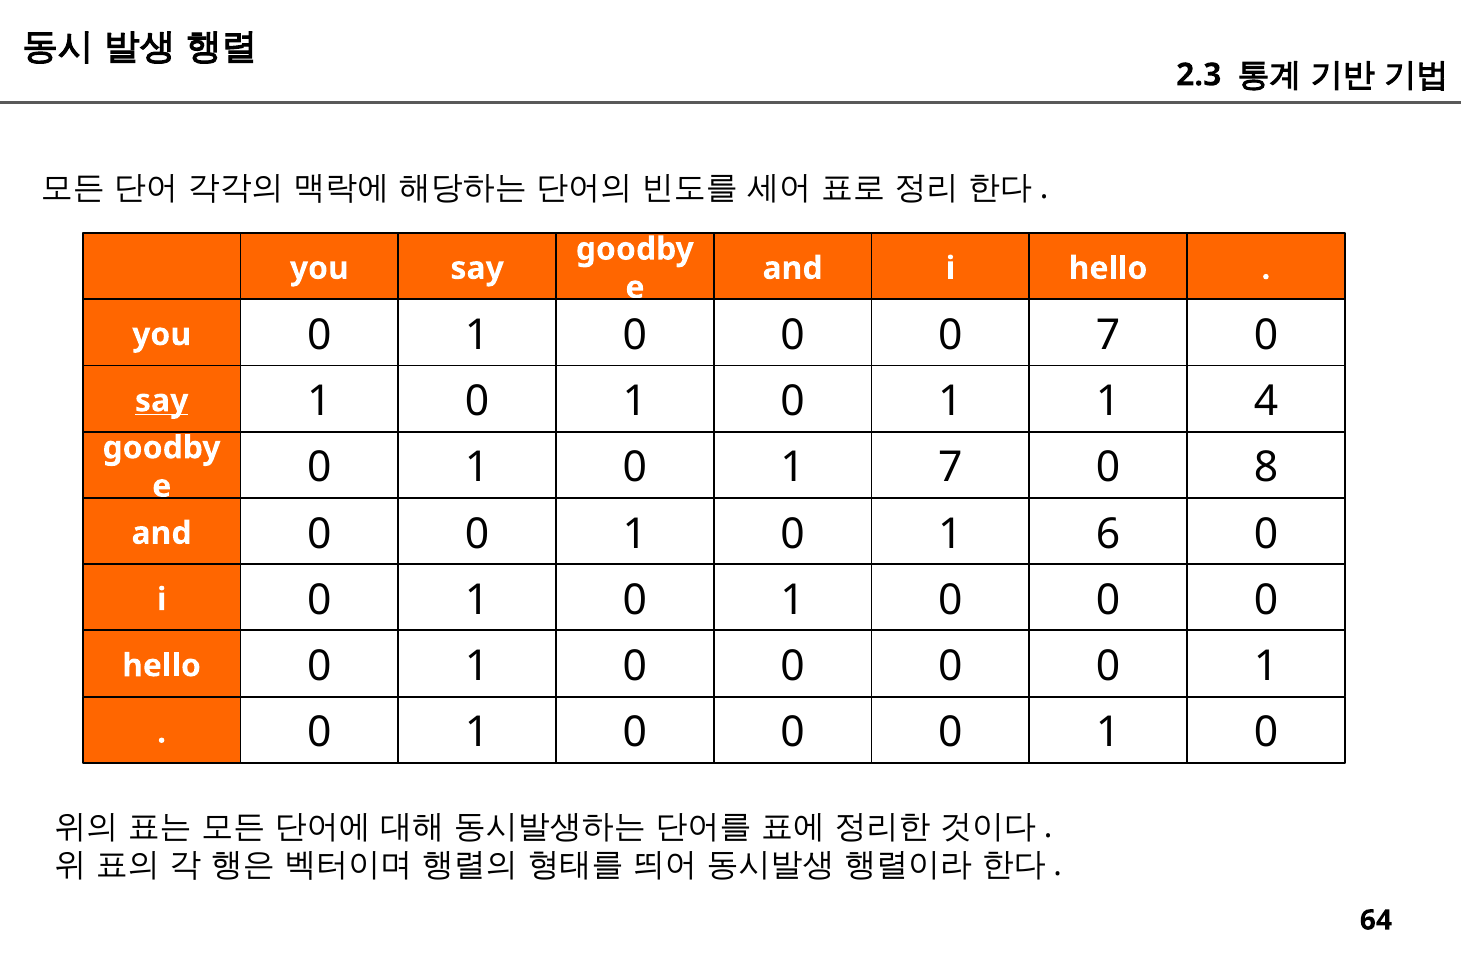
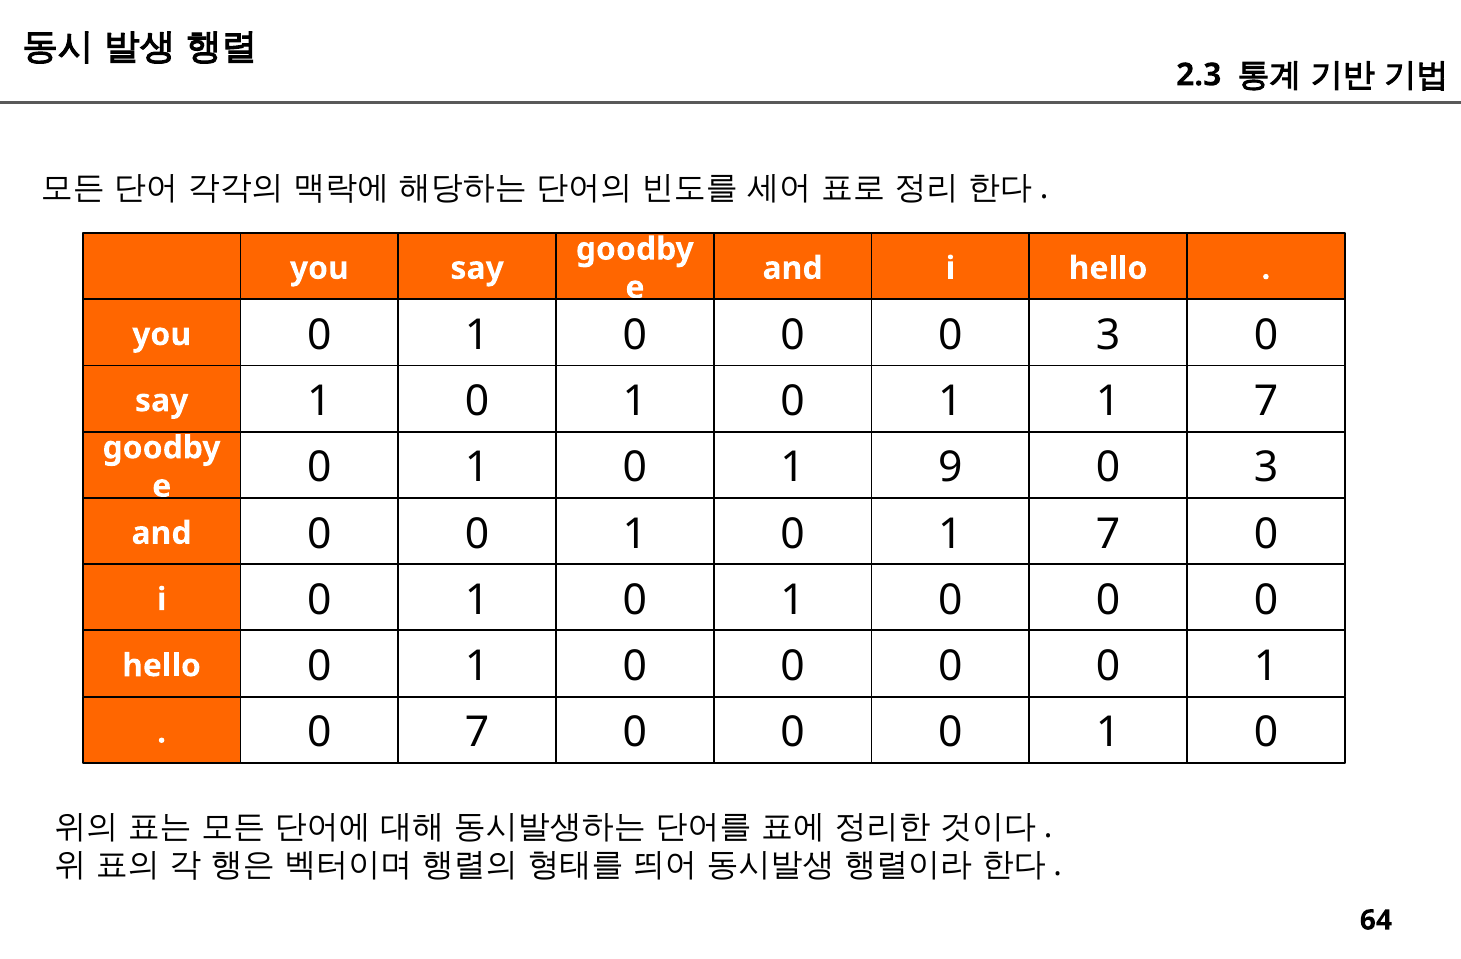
0 0 7: 7 -> 3 (1108, 336)
say underline: present -> none (162, 401)
1 1 4: 4 -> 7 (1266, 402)
1 7: 7 -> 9 (950, 468)
8: 8 -> 3 (1266, 468)
0 1 6: 6 -> 7 (1108, 534)
1: 1 -> 7 (477, 733)
